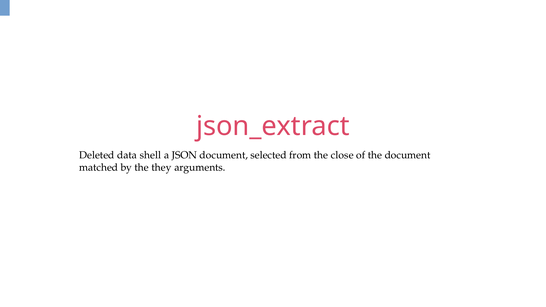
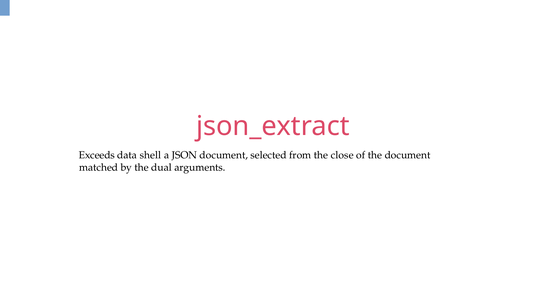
Deleted: Deleted -> Exceeds (97, 155)
they: they -> dual (162, 167)
